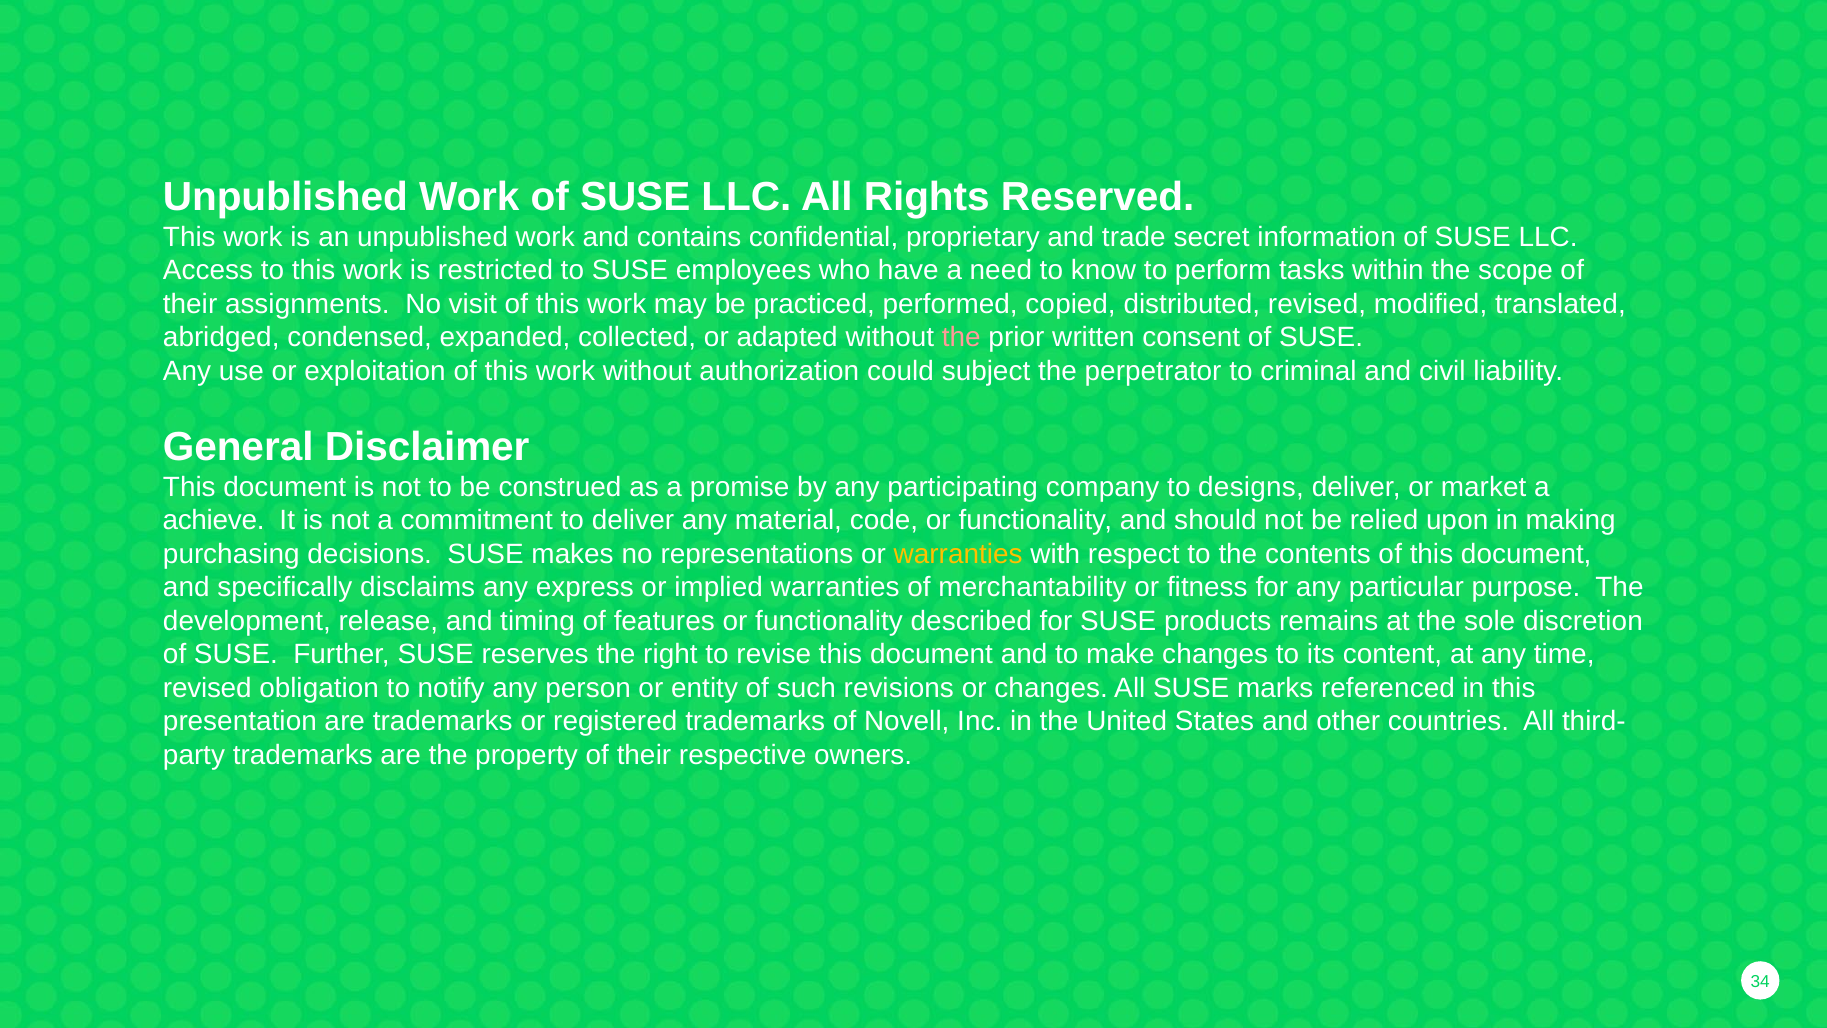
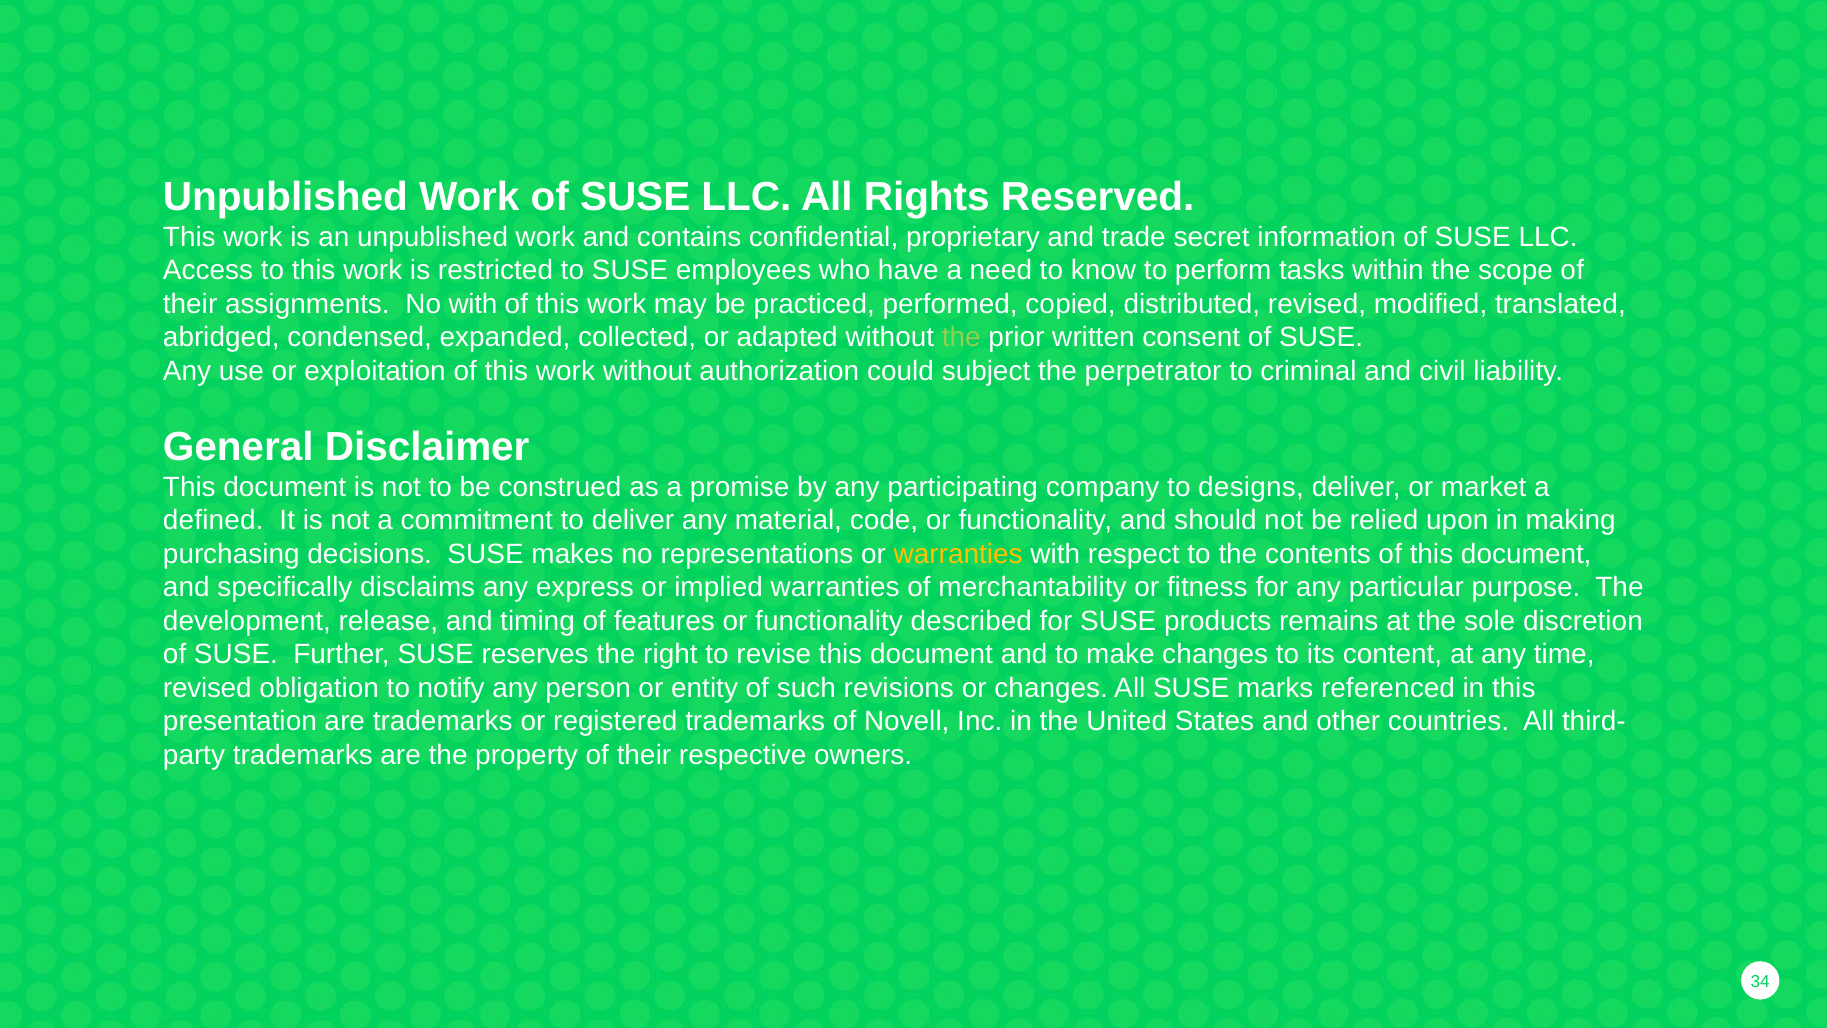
No visit: visit -> with (473, 304)
the colour: pink -> light green (961, 338)
achieve: achieve -> defined (213, 520)
